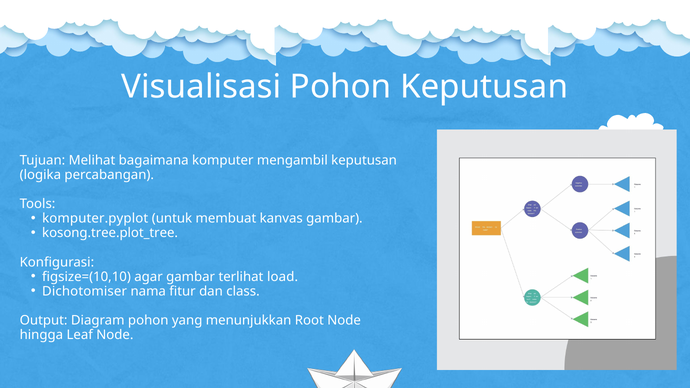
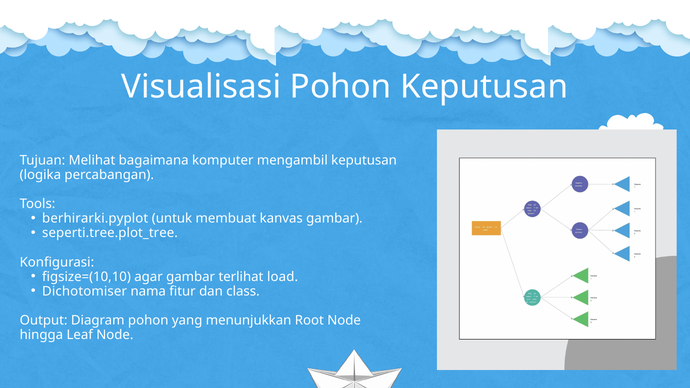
komputer.pyplot: komputer.pyplot -> berhirarki.pyplot (95, 219)
kosong.tree.plot_tree: kosong.tree.plot_tree -> seperti.tree.plot_tree (110, 233)
